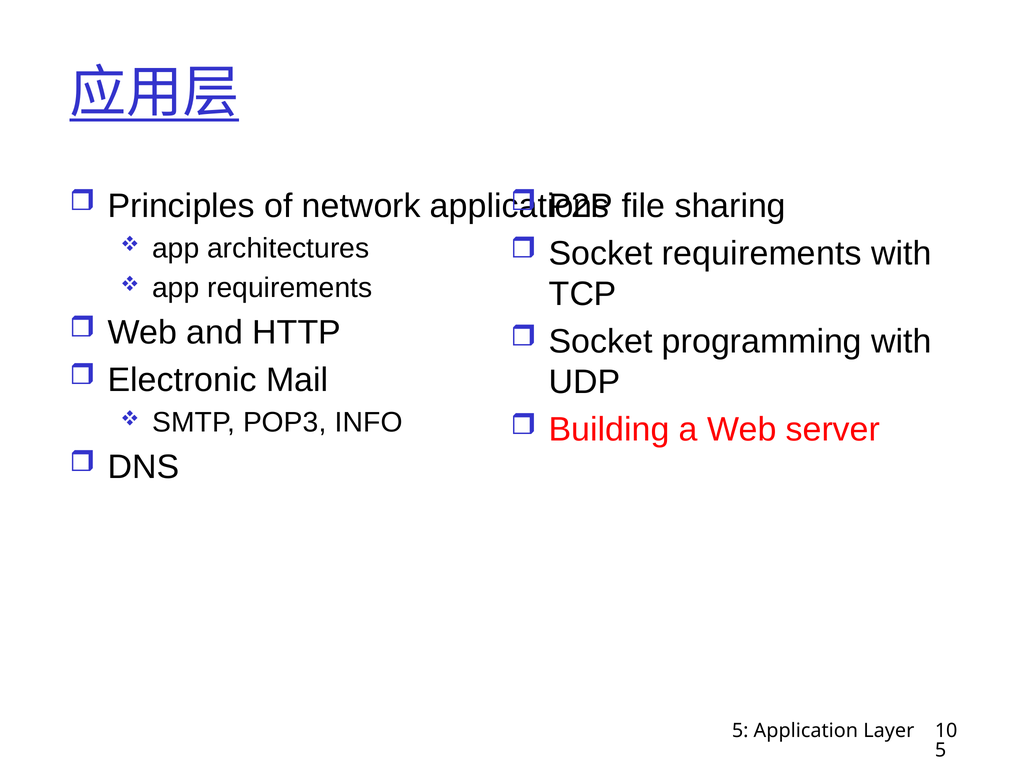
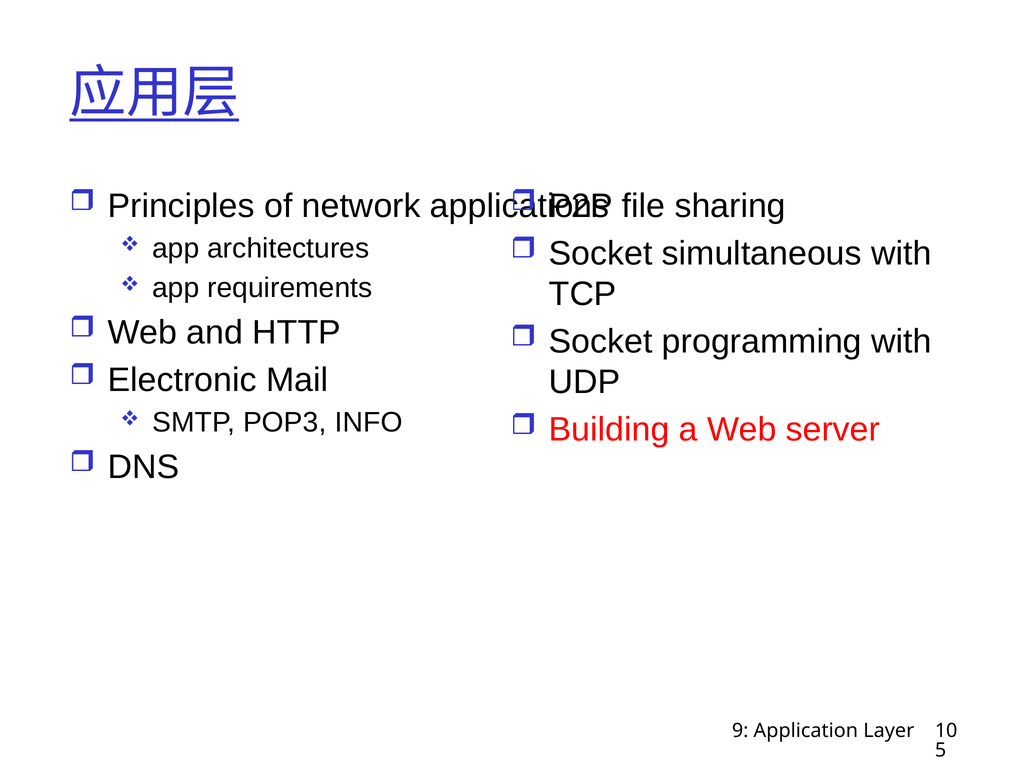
Socket requirements: requirements -> simultaneous (762, 253)
5: 5 -> 9 (740, 731)
